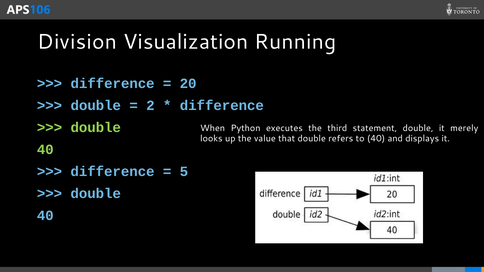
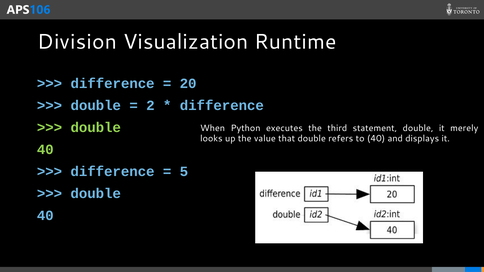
Running: Running -> Runtime (295, 42)
